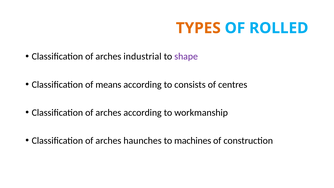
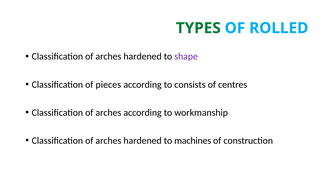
TYPES colour: orange -> green (198, 28)
industrial: industrial -> hardened (143, 56)
means: means -> pieces (108, 84)
haunches: haunches -> hardened (143, 140)
